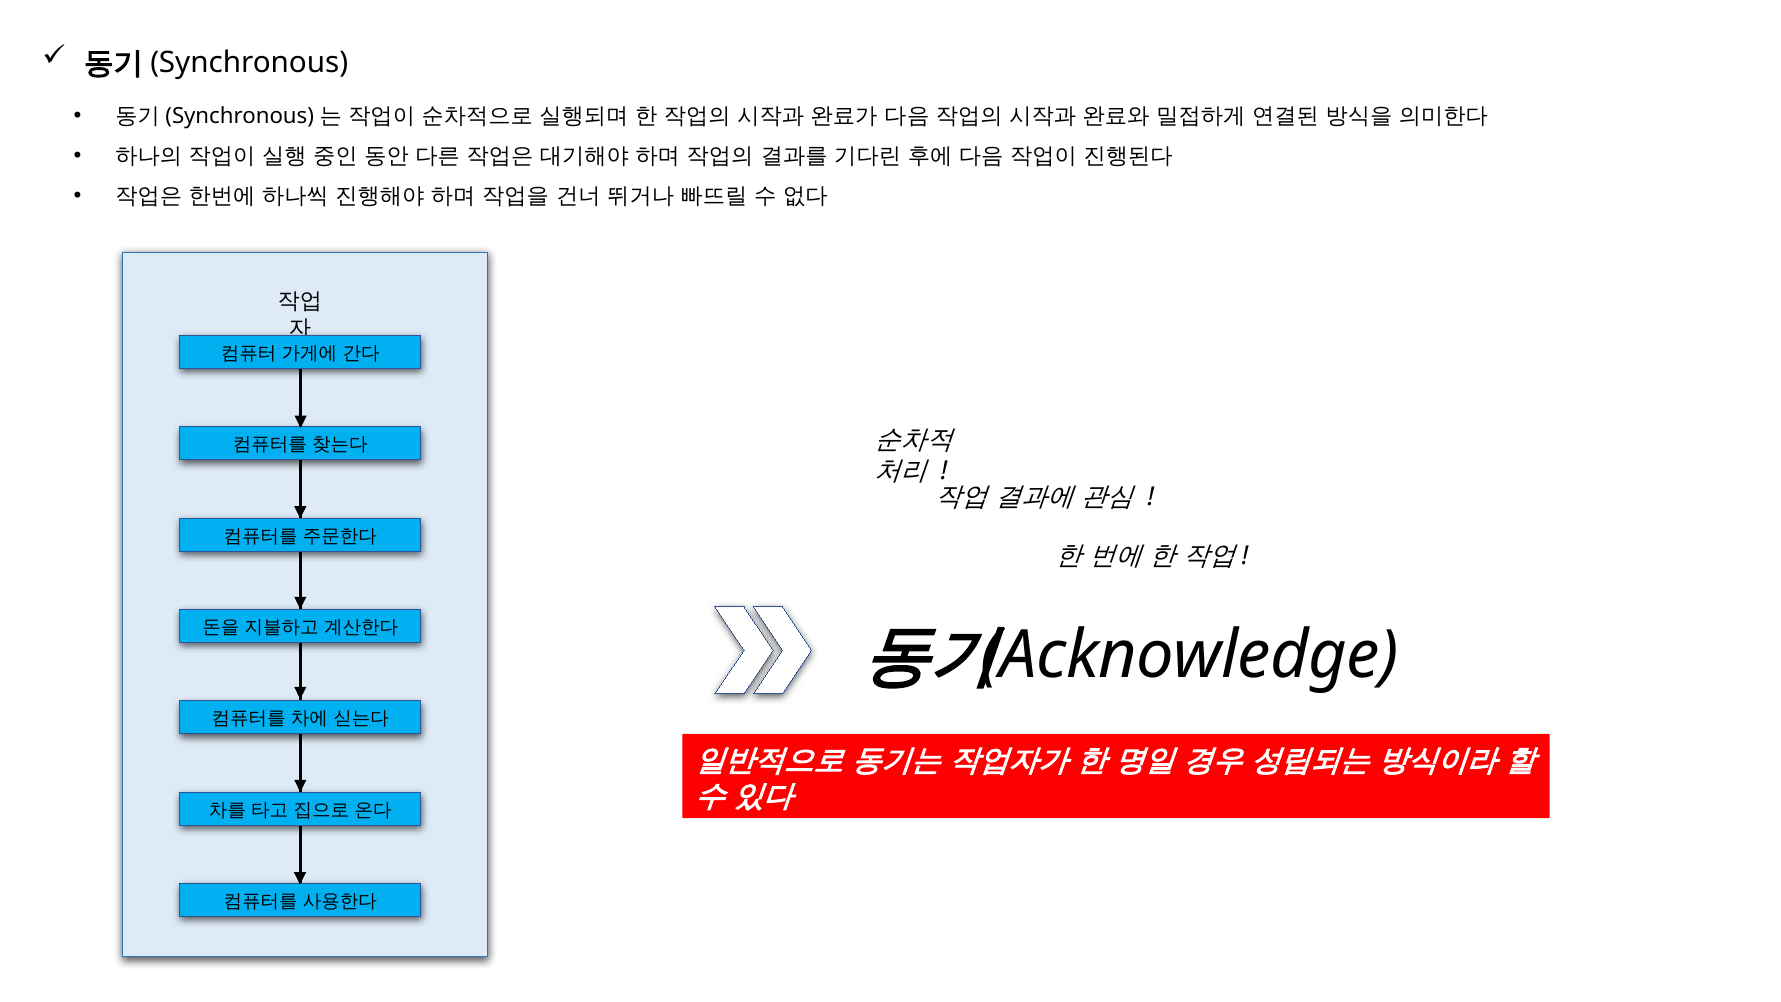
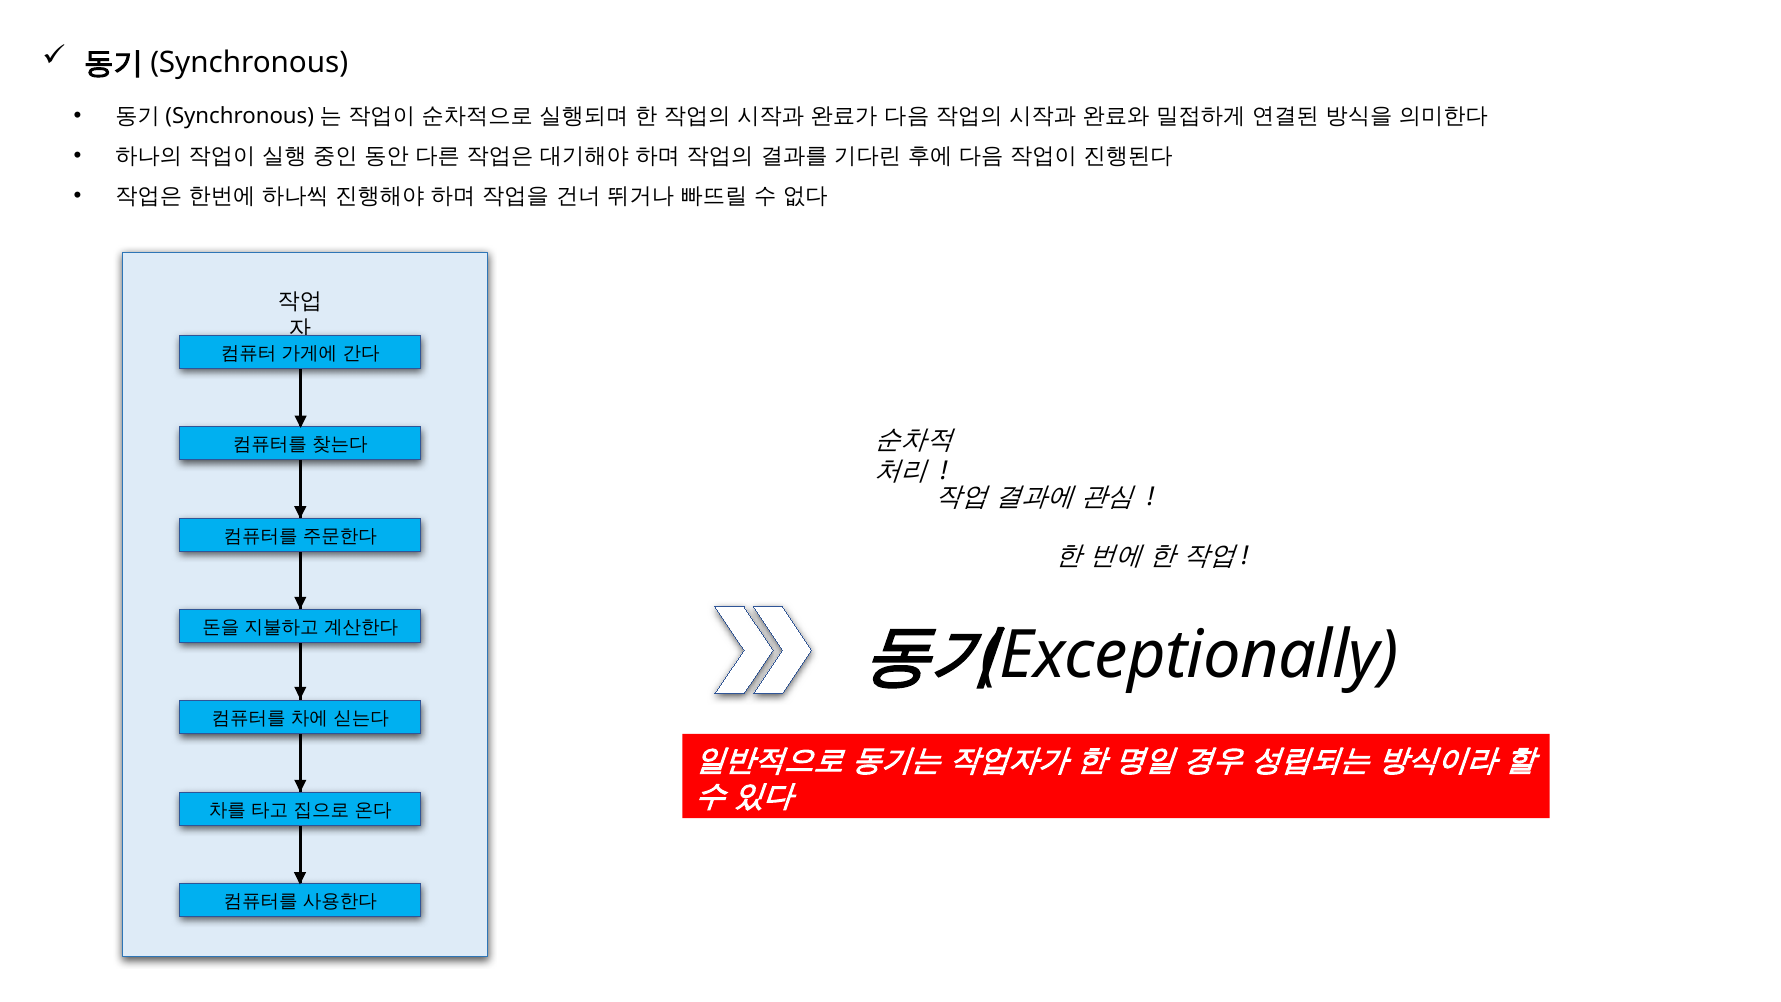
Acknowledge: Acknowledge -> Exceptionally (1190, 655)
